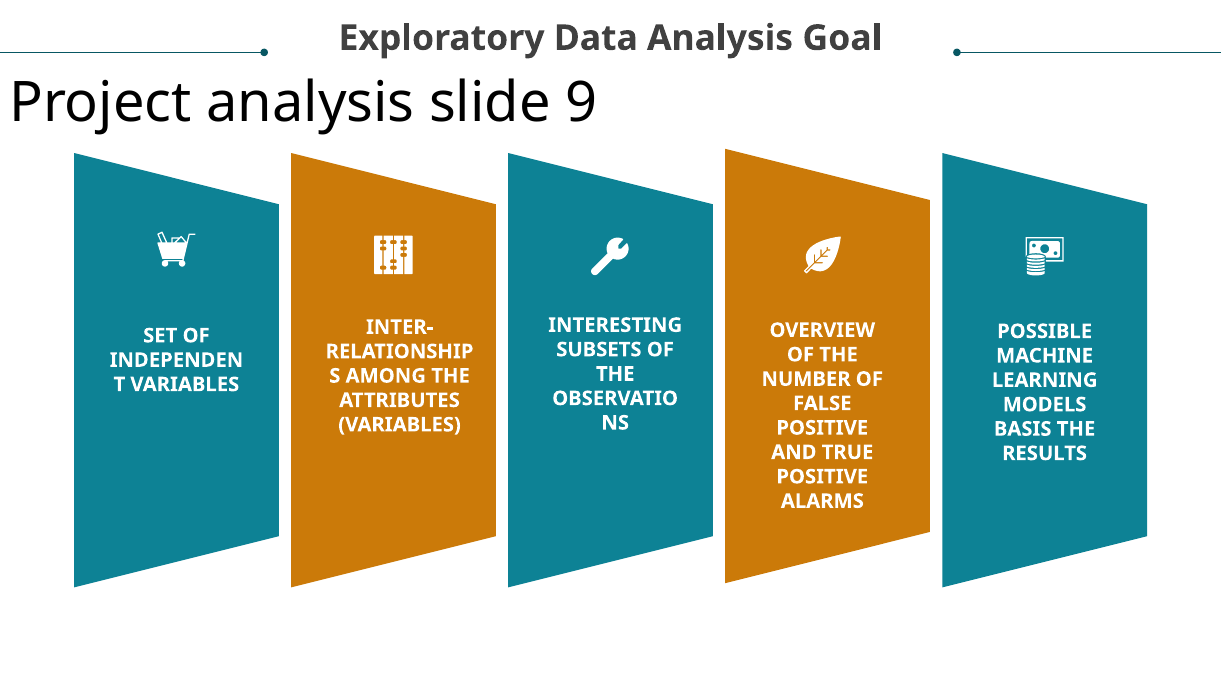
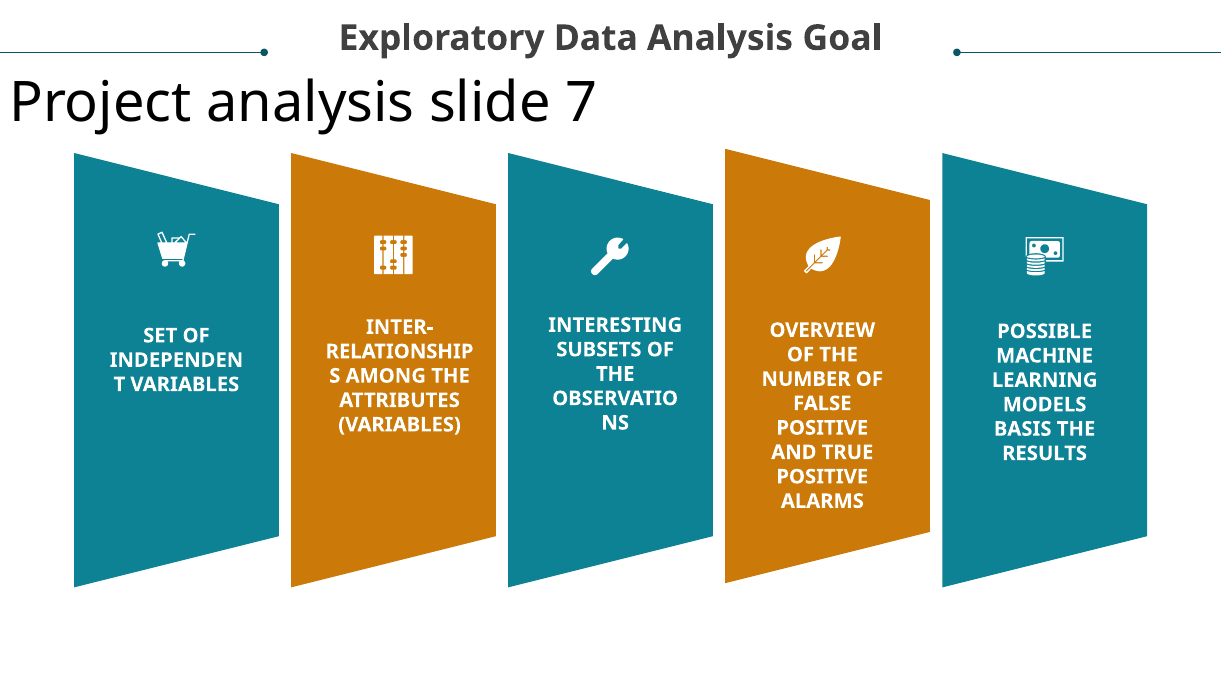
9: 9 -> 7 (581, 103)
